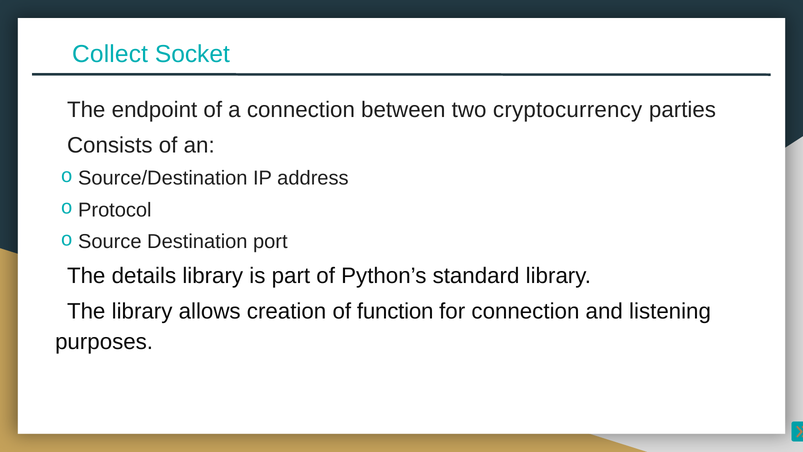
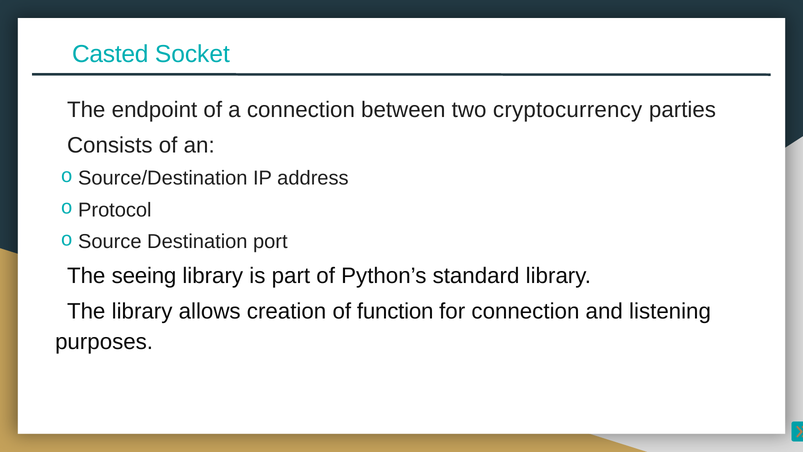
Collect: Collect -> Casted (110, 54)
details: details -> seeing (144, 276)
